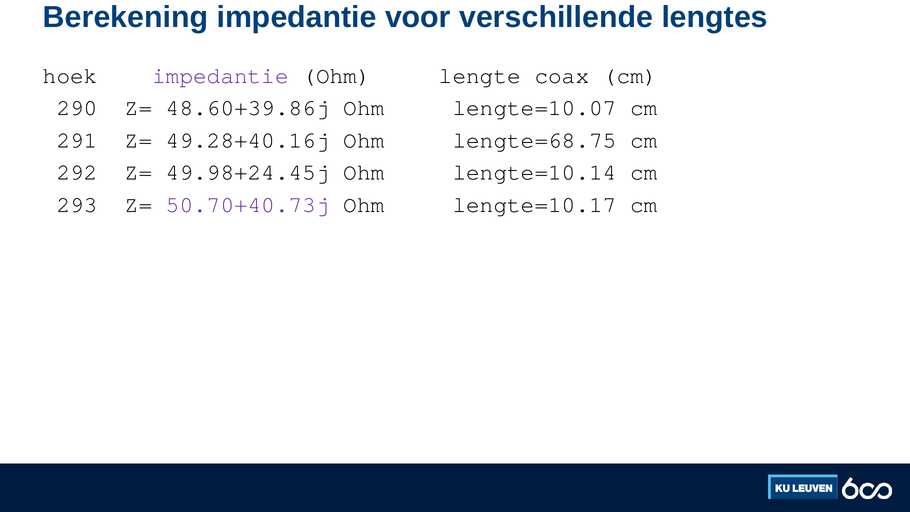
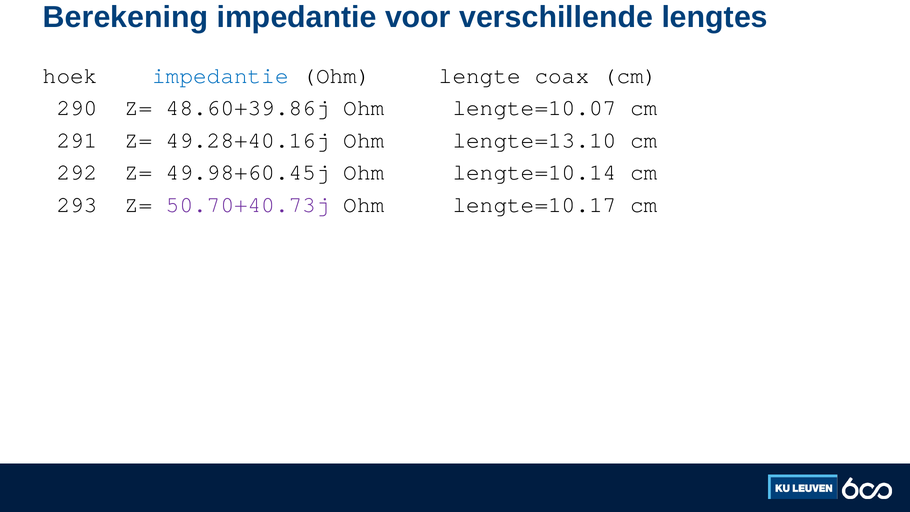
impedantie colour: purple -> blue (221, 76)
lengte=68.75: lengte=68.75 -> lengte=13.10 (535, 140)
49.98+24.45j: 49.98+24.45j -> 49.98+60.45j (248, 172)
